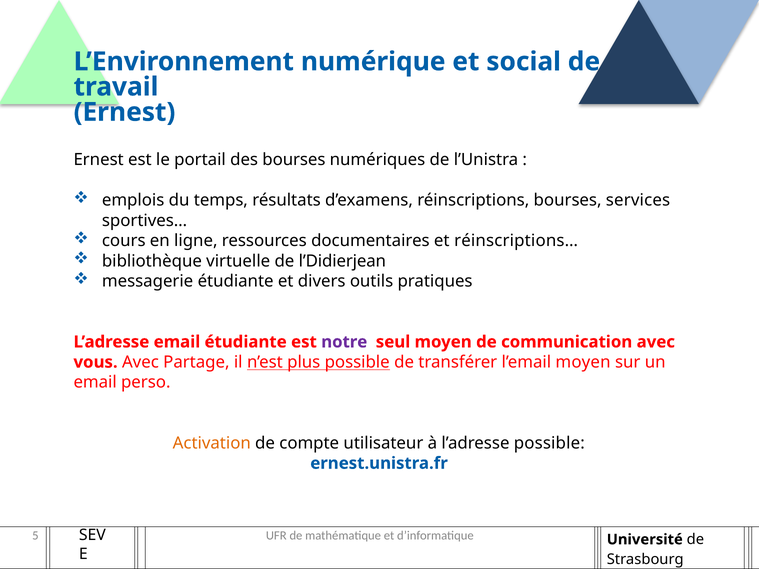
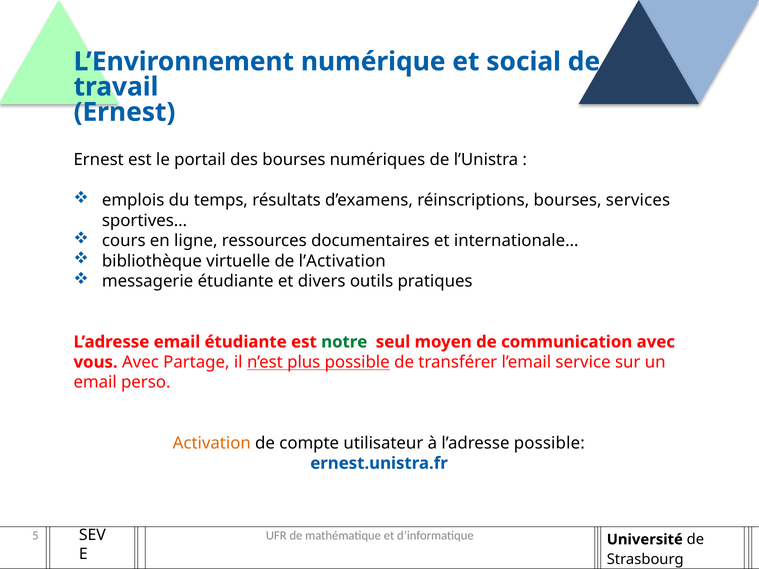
réinscriptions…: réinscriptions… -> internationale… (516, 241)
l’Didierjean: l’Didierjean -> l’Activation (342, 261)
notre colour: purple -> green (344, 342)
l’email moyen: moyen -> service (583, 362)
